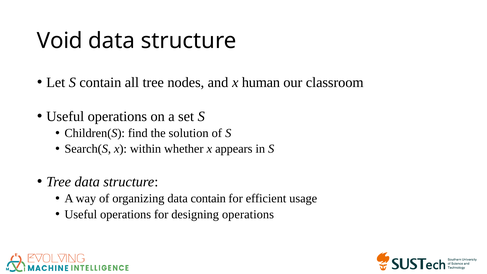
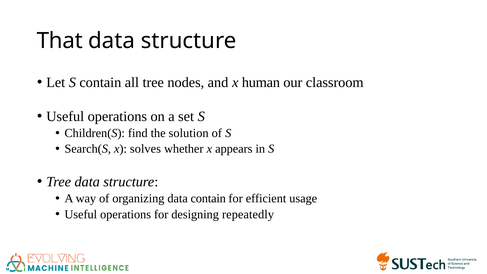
Void: Void -> That (60, 41)
within: within -> solves (145, 149)
designing operations: operations -> repeatedly (248, 214)
